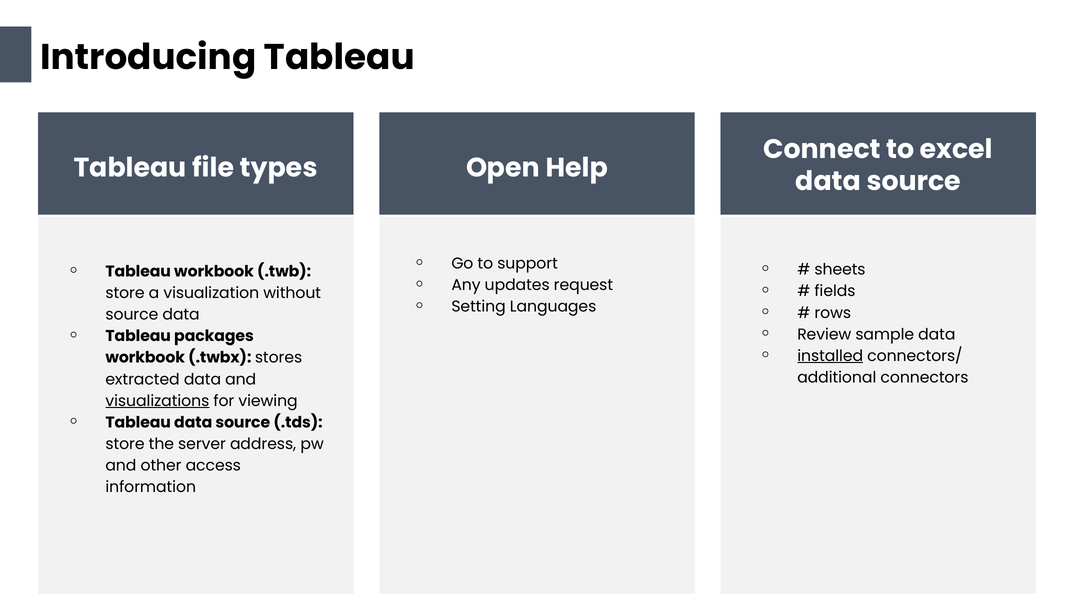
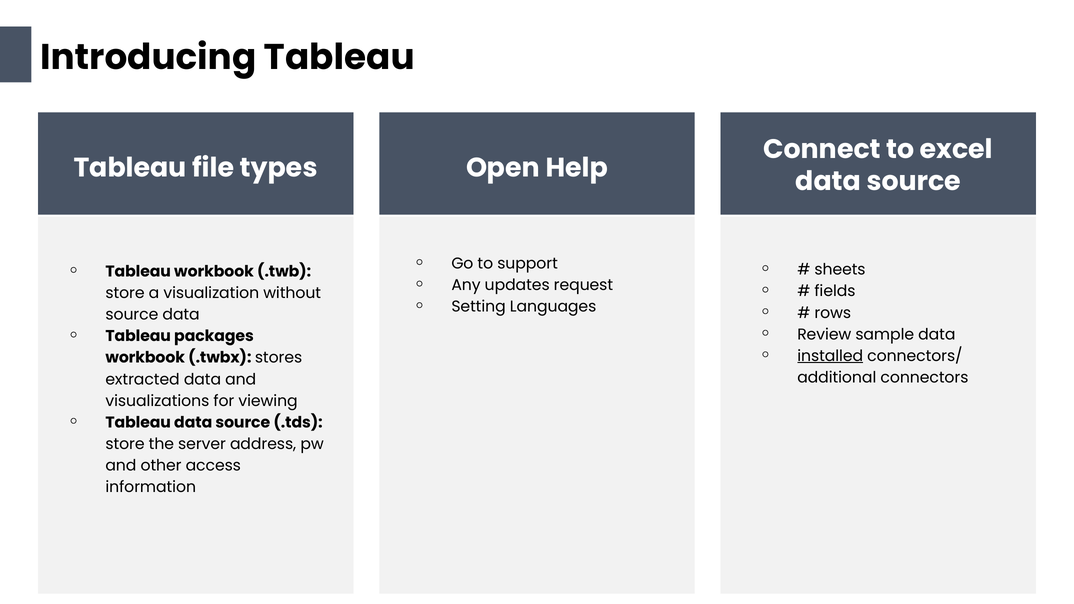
visualizations underline: present -> none (157, 401)
